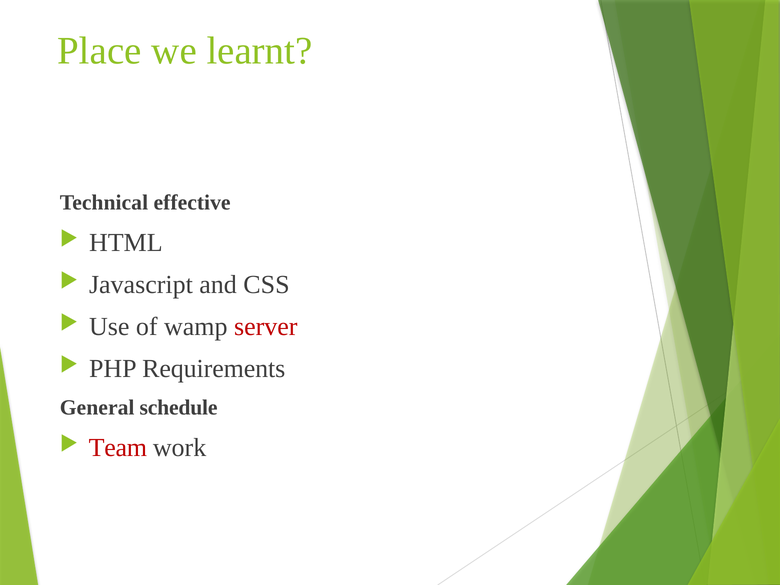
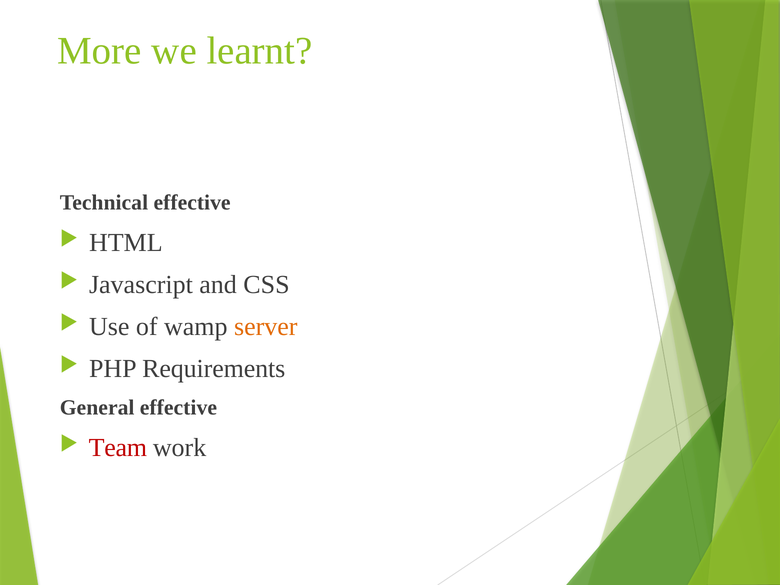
Place: Place -> More (99, 51)
server colour: red -> orange (266, 327)
General schedule: schedule -> effective (178, 408)
